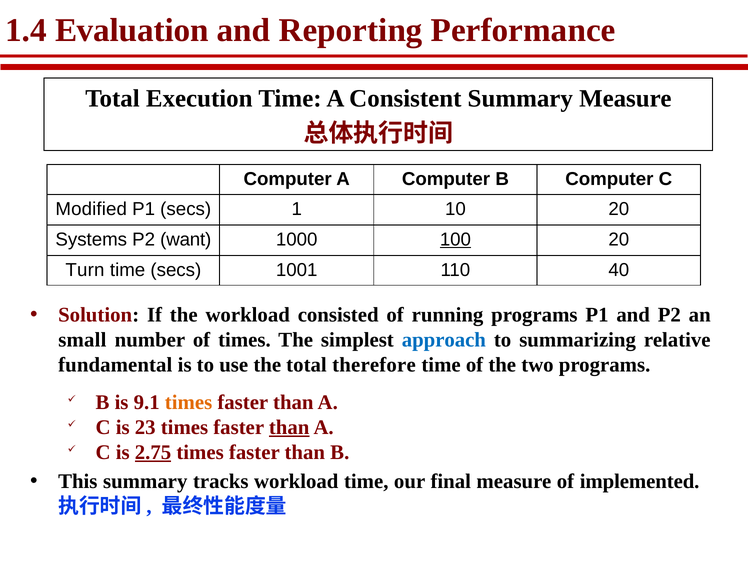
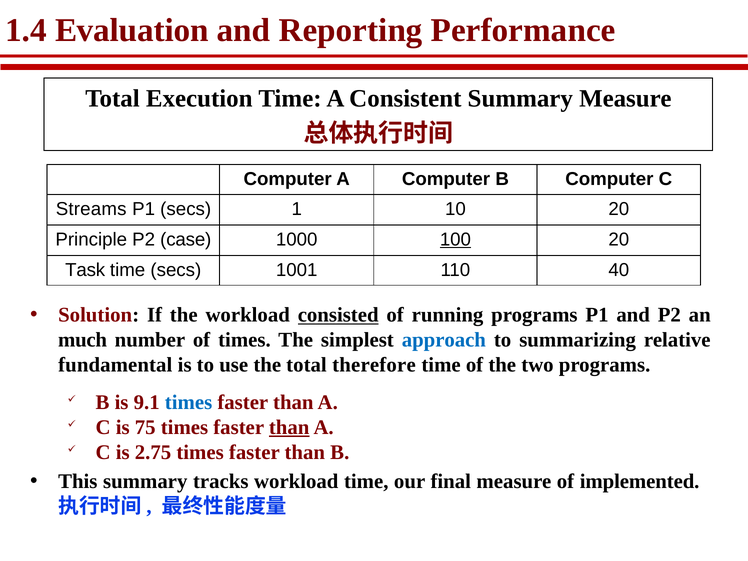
Modified: Modified -> Streams (91, 209)
Systems: Systems -> Principle (91, 240)
want: want -> case (186, 240)
Turn: Turn -> Task (85, 270)
consisted underline: none -> present (338, 315)
small: small -> much (83, 340)
times colour: orange -> blue (189, 402)
23: 23 -> 75 (145, 427)
2.75 underline: present -> none (153, 452)
